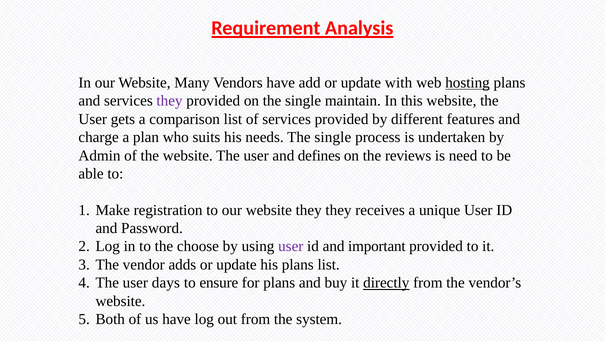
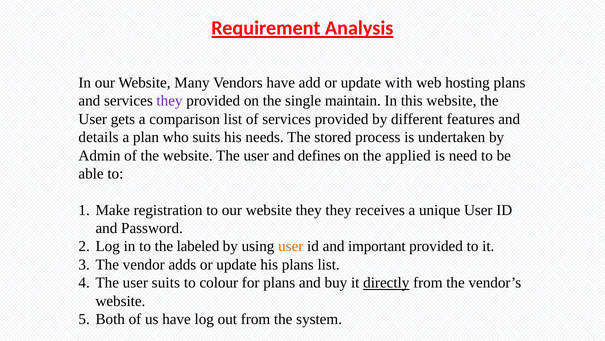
hosting underline: present -> none (468, 83)
charge: charge -> details (99, 137)
needs The single: single -> stored (333, 137)
reviews: reviews -> applied (408, 155)
choose: choose -> labeled (198, 246)
user colour: purple -> orange (291, 246)
user days: days -> suits (166, 282)
ensure: ensure -> colour (219, 282)
